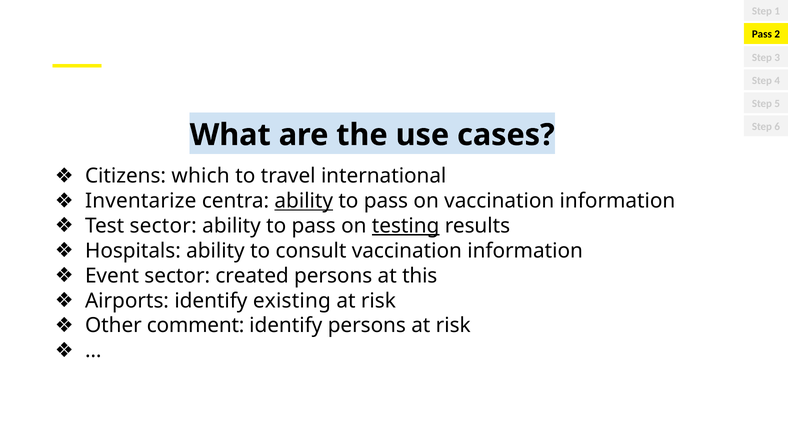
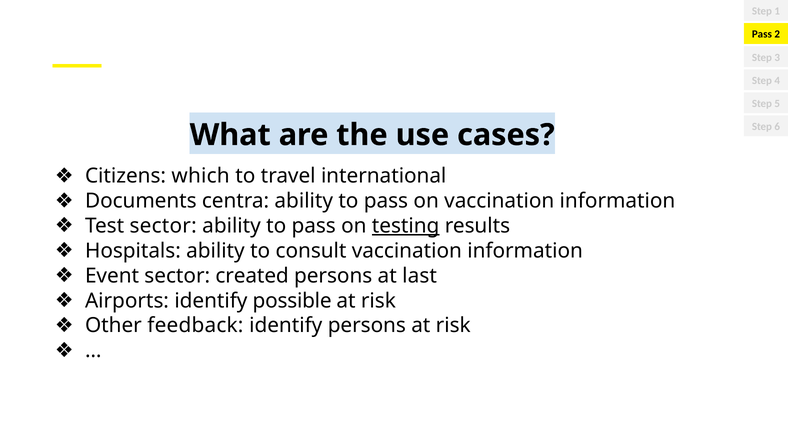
Inventarize: Inventarize -> Documents (141, 201)
ability underline: present -> none (304, 201)
this: this -> last (420, 276)
existing: existing -> possible (292, 301)
comment: comment -> feedback (195, 326)
